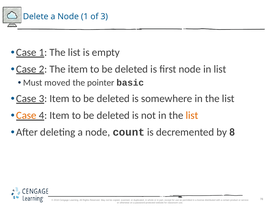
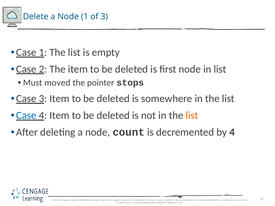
basic: basic -> stops (130, 83)
Case colour: orange -> blue (26, 116)
by 8: 8 -> 4 (232, 132)
